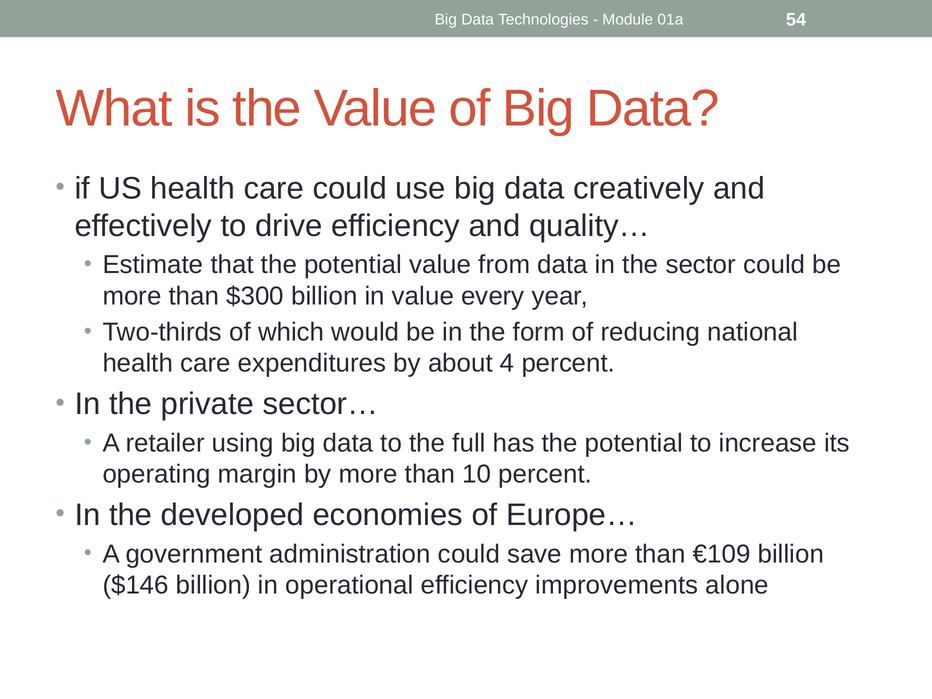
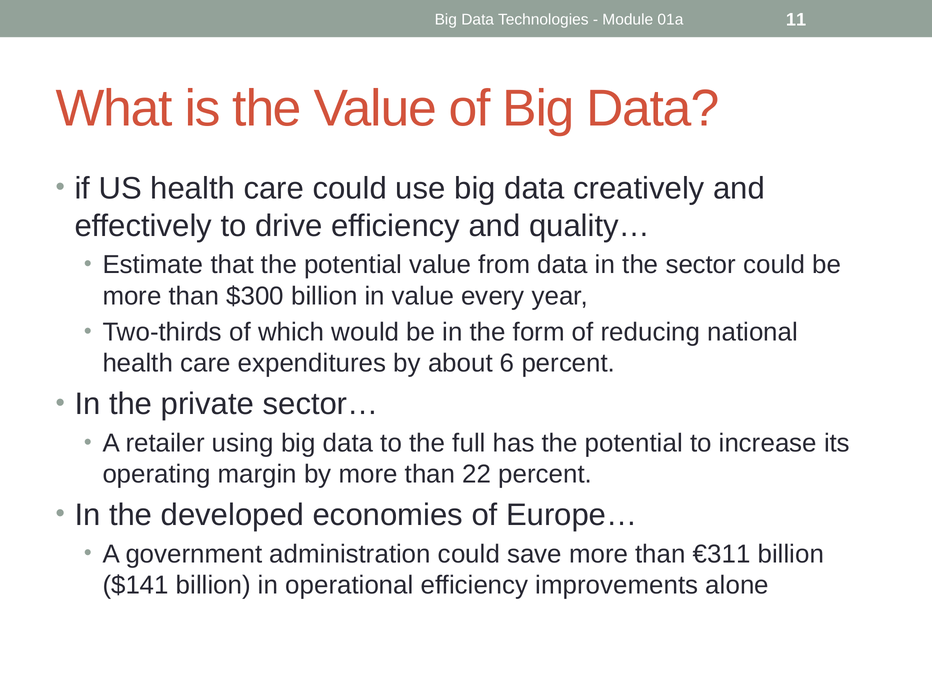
54: 54 -> 11 (796, 20)
4: 4 -> 6 (507, 363)
10: 10 -> 22 (477, 474)
€109: €109 -> €311 (722, 554)
$146: $146 -> $141 (136, 585)
